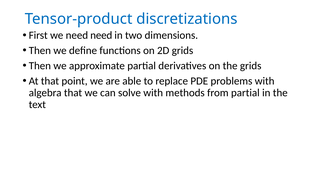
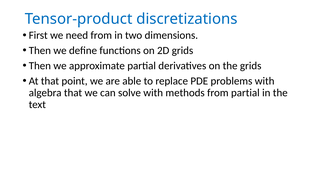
need need: need -> from (101, 35)
